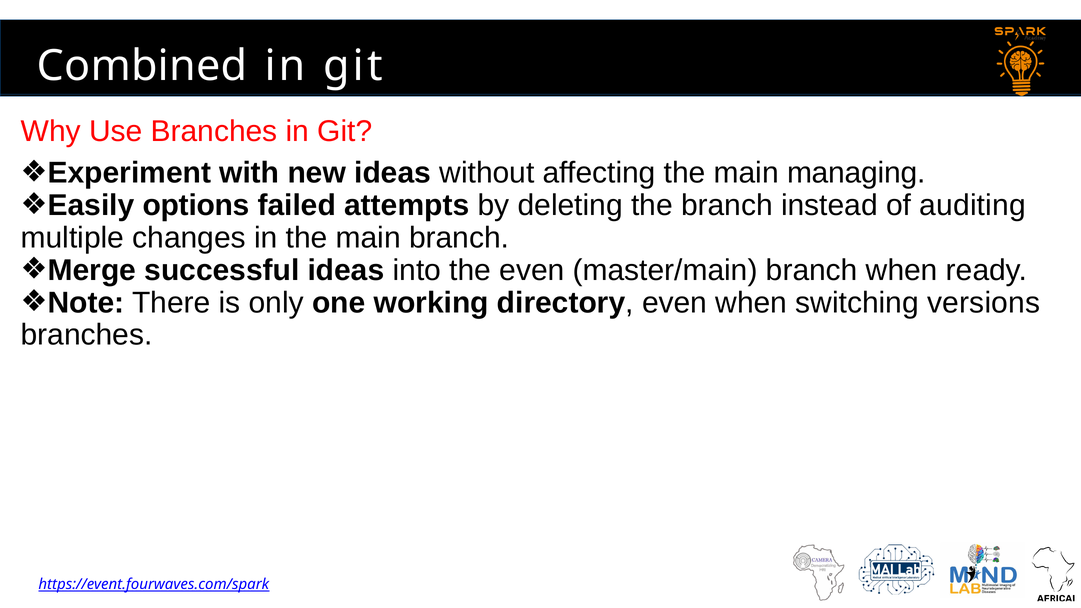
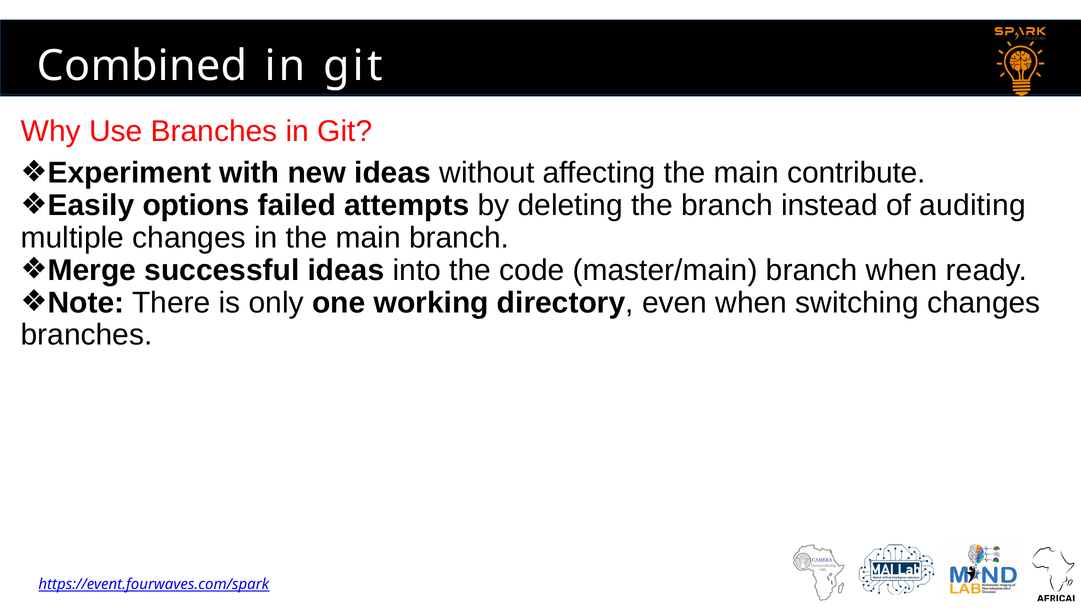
managing: managing -> contribute (856, 173)
the even: even -> code (532, 270)
switching versions: versions -> changes (984, 303)
